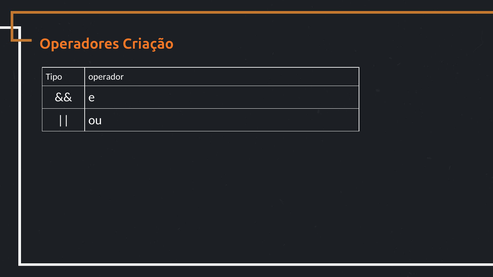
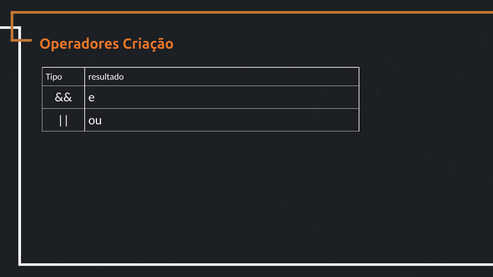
operador: operador -> resultado (106, 77)
